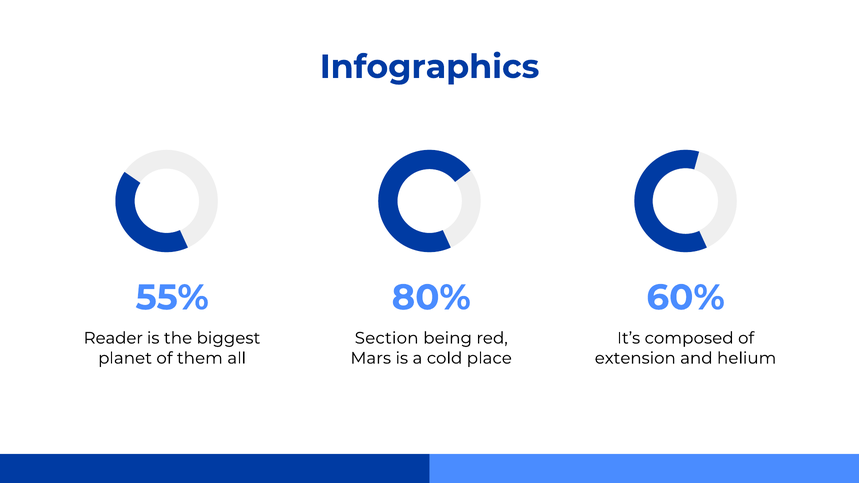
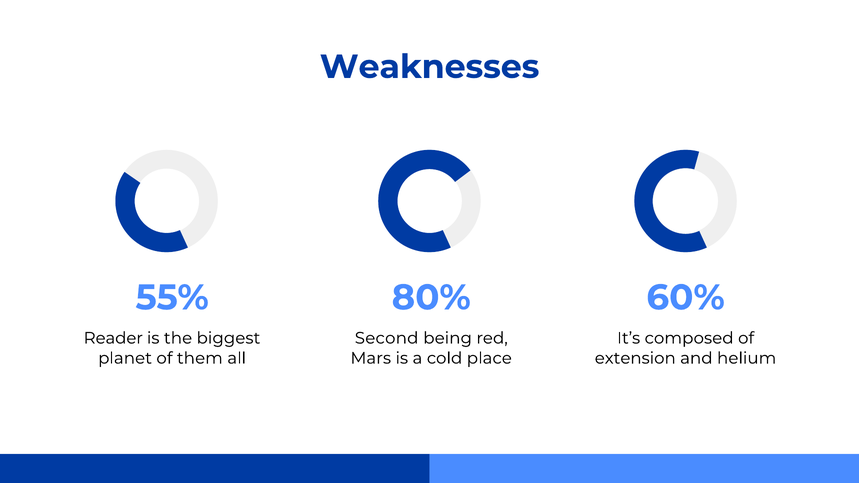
Infographics: Infographics -> Weaknesses (430, 67)
Section: Section -> Second (387, 338)
